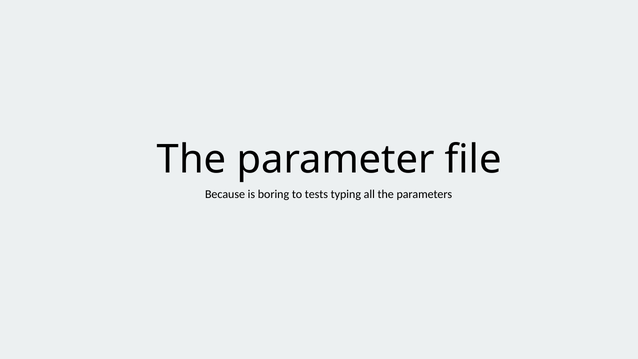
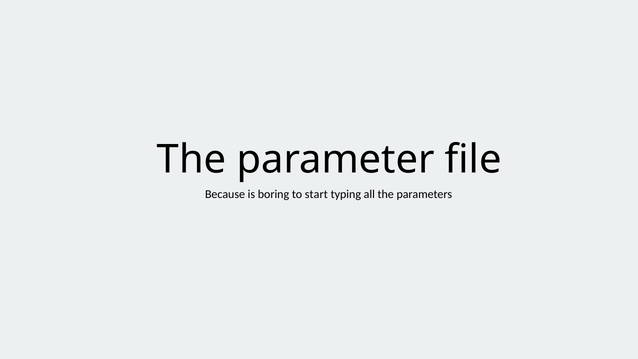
tests: tests -> start (316, 194)
